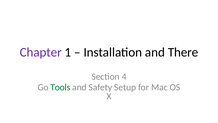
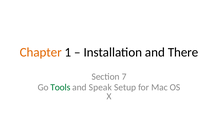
Chapter colour: purple -> orange (41, 52)
4: 4 -> 7 (124, 76)
Safety: Safety -> Speak (100, 87)
